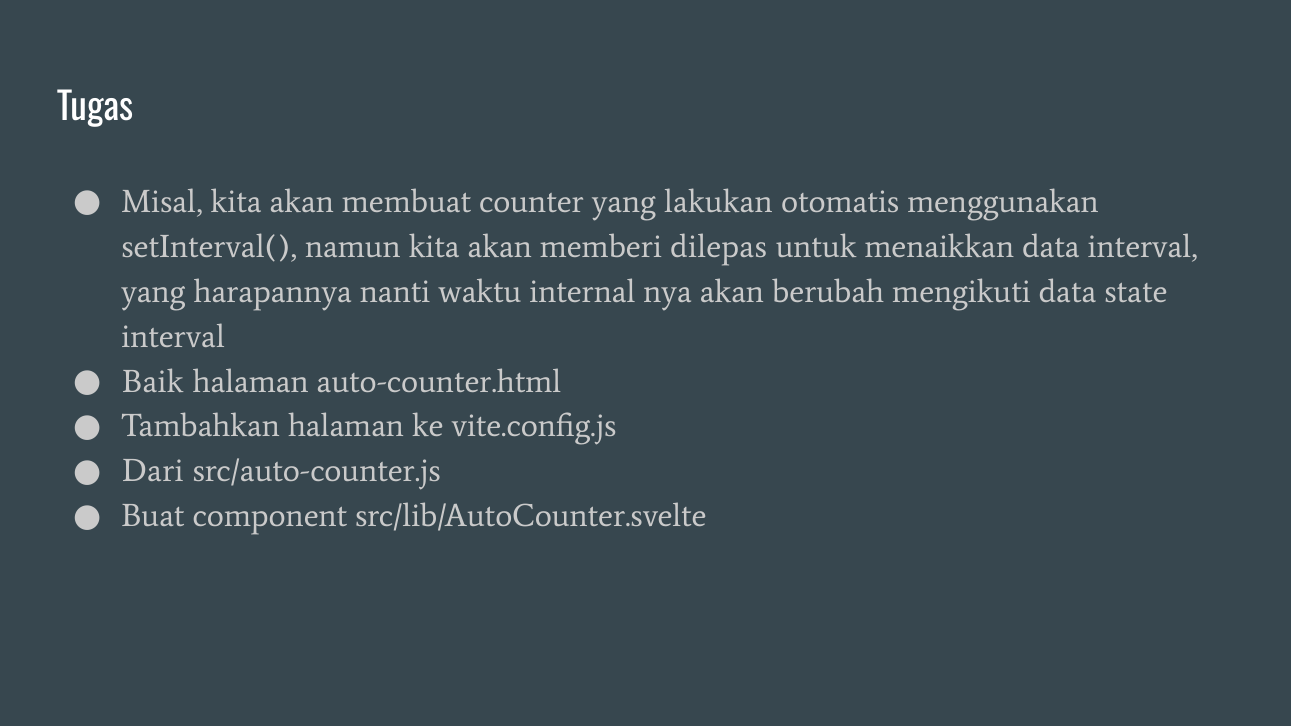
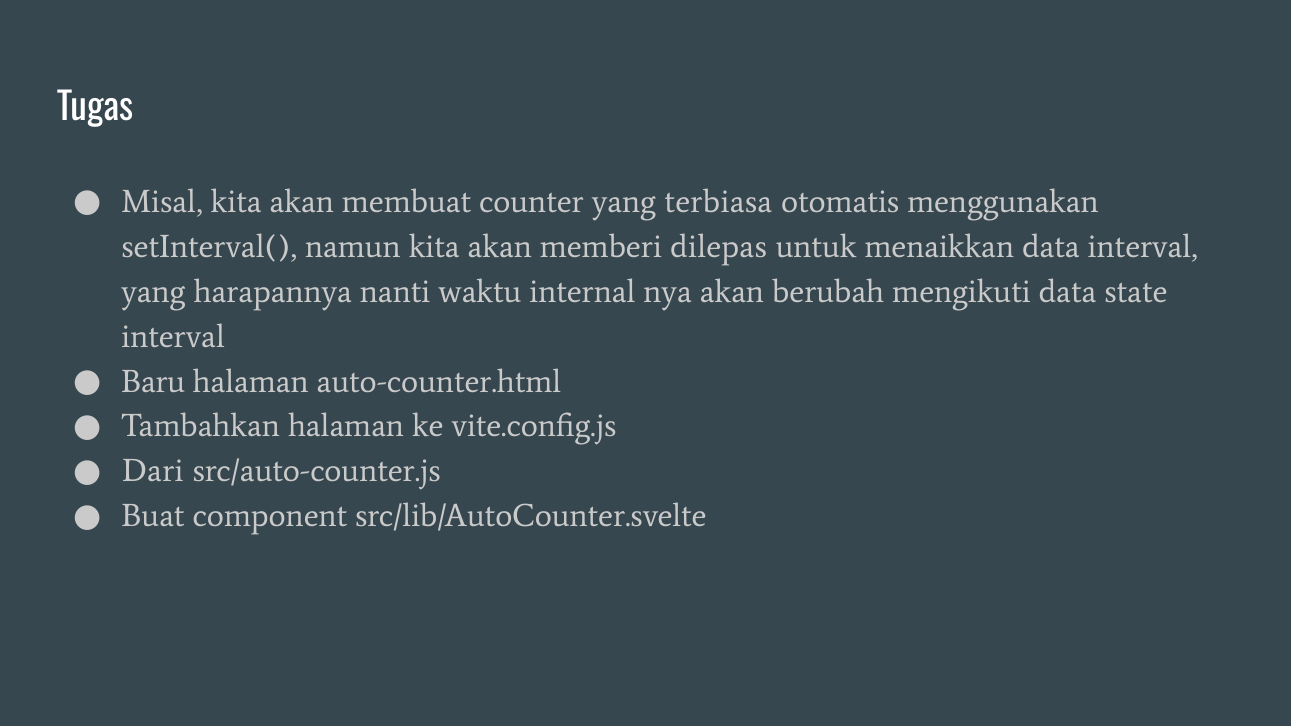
lakukan: lakukan -> terbiasa (718, 202)
Baik: Baik -> Baru (153, 381)
